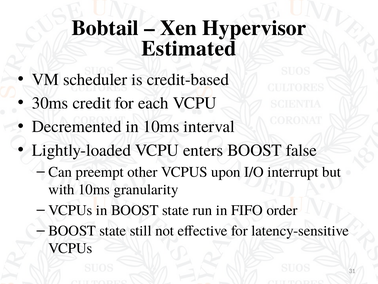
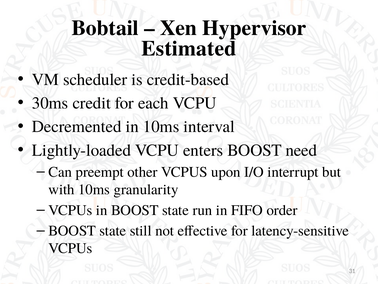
false: false -> need (301, 150)
